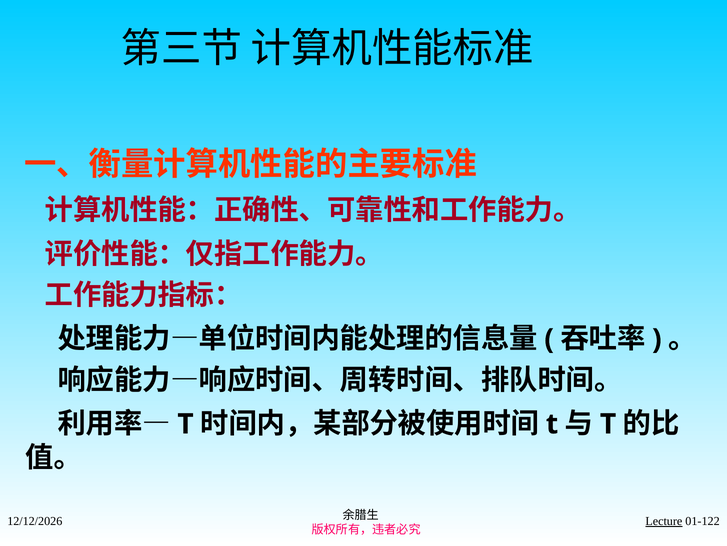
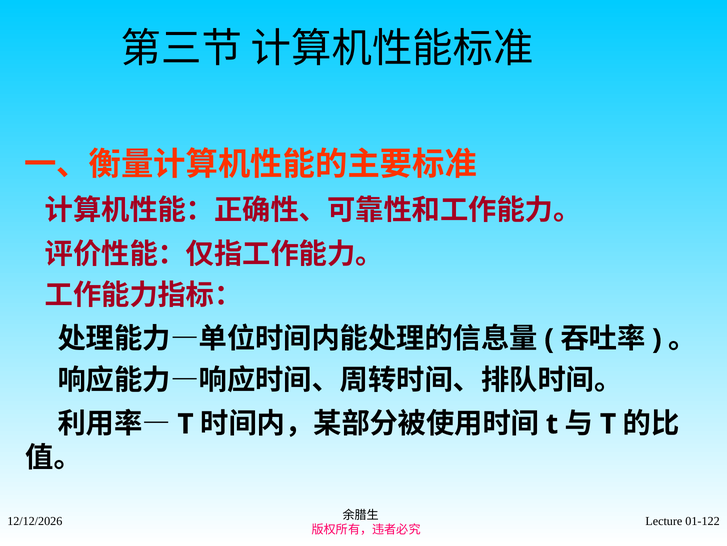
Lecture underline: present -> none (664, 521)
